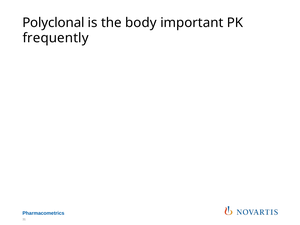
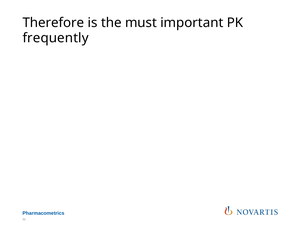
Polyclonal: Polyclonal -> Therefore (53, 23)
body: body -> must (141, 23)
